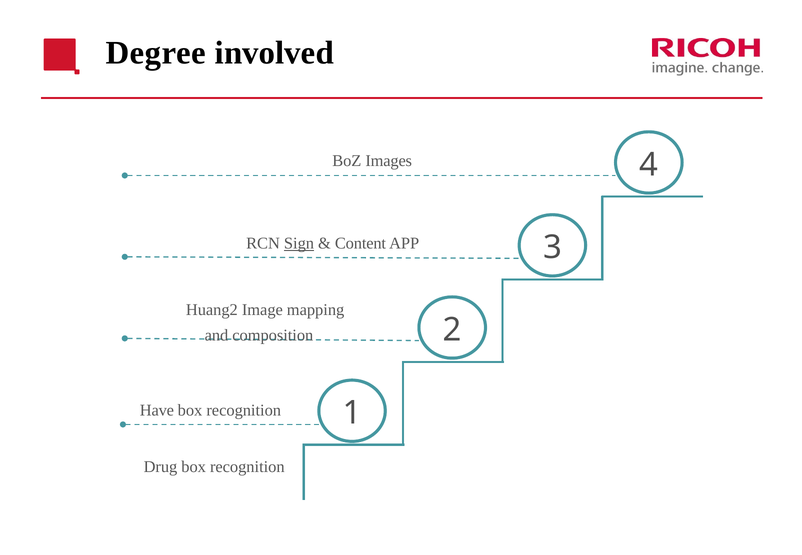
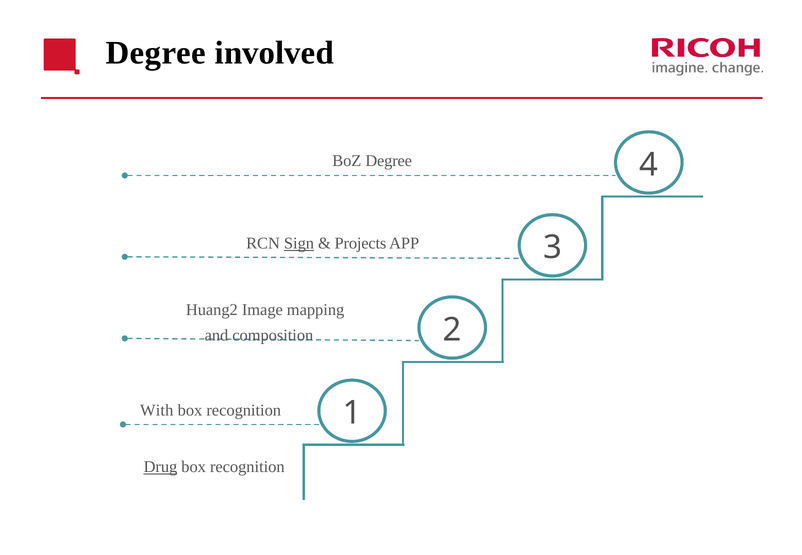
BoZ Images: Images -> Degree (389, 161)
Content: Content -> Projects (360, 243)
Have: Have -> With (157, 411)
Drug underline: none -> present (160, 467)
